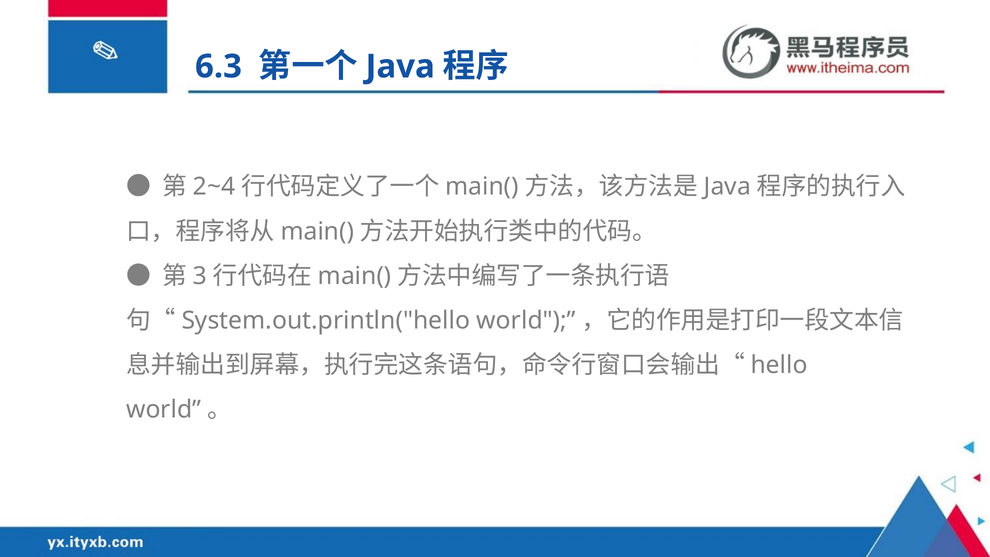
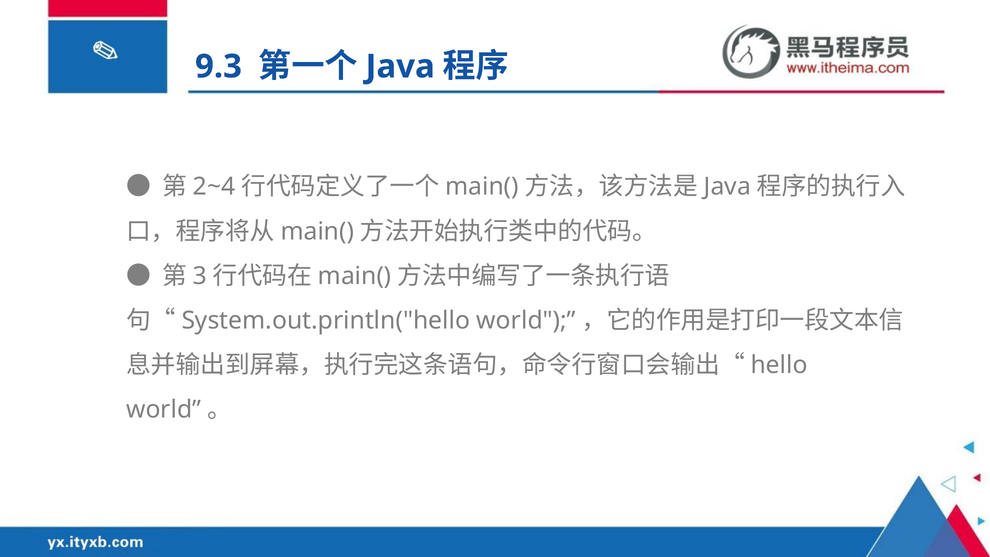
6.3: 6.3 -> 9.3 (218, 67)
